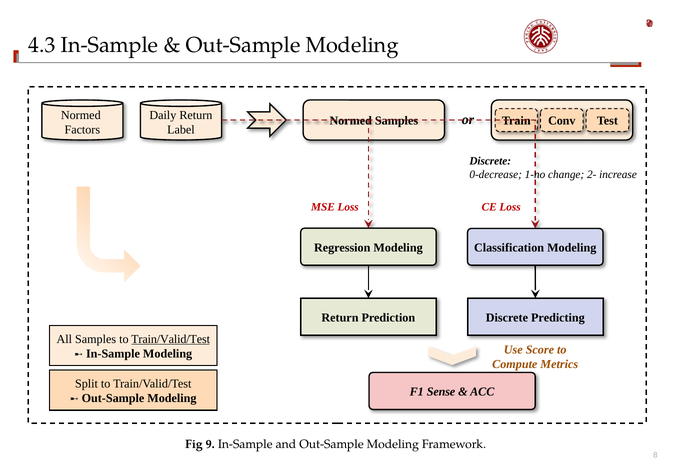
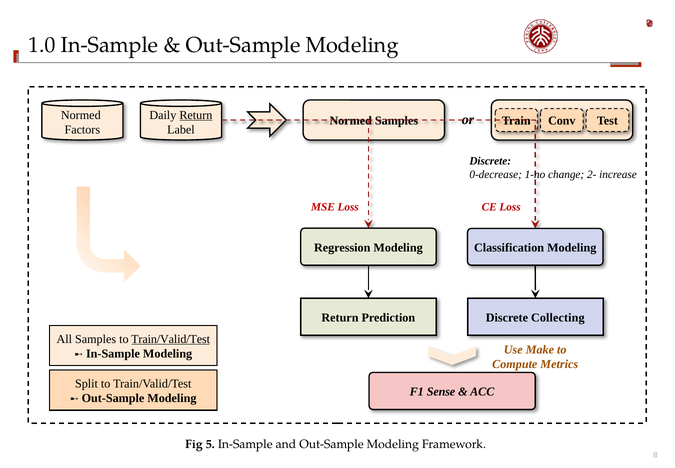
4.3: 4.3 -> 1.0 (42, 45)
Return underline: none -> present (196, 115)
Predicting: Predicting -> Collecting (558, 317)
Score: Score -> Make (540, 349)
9: 9 -> 5 (210, 444)
